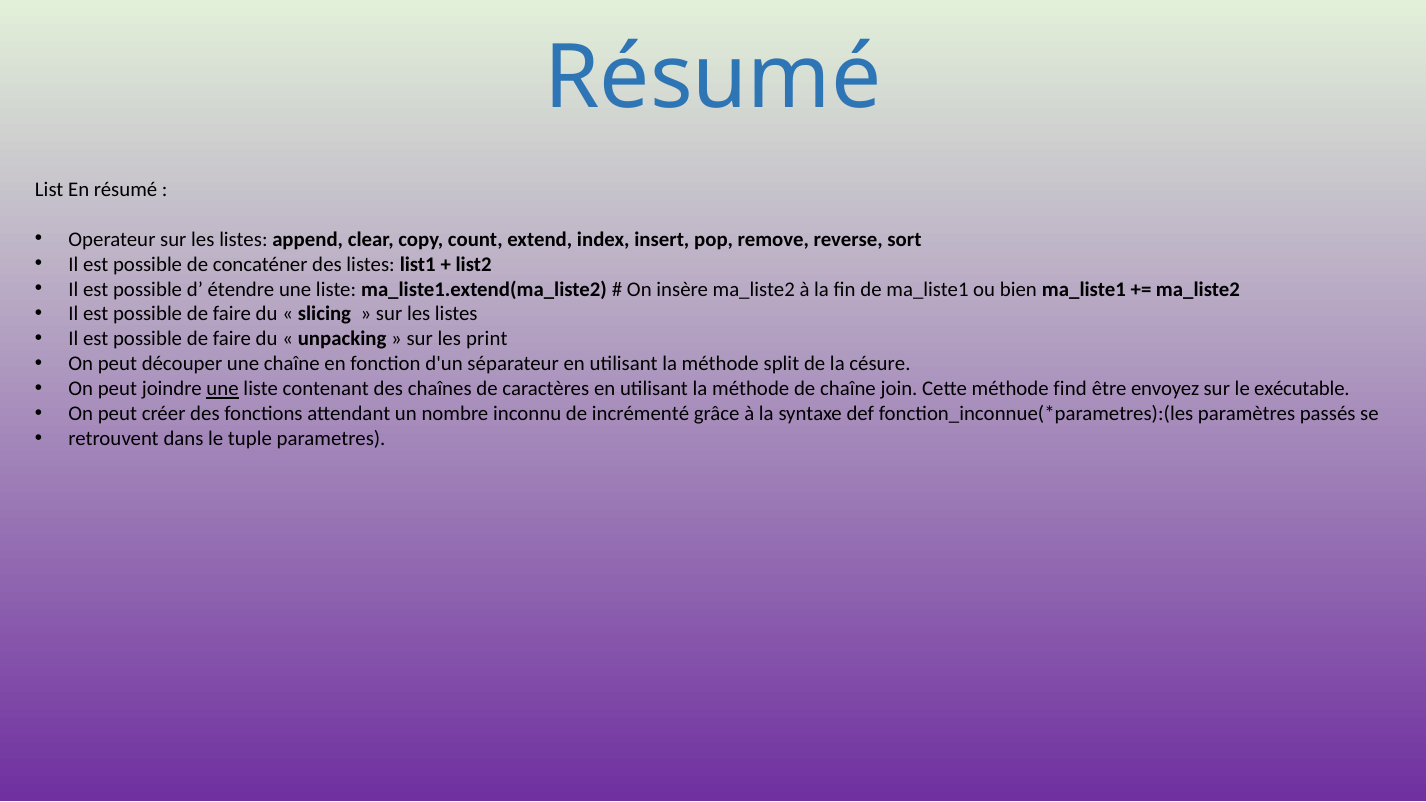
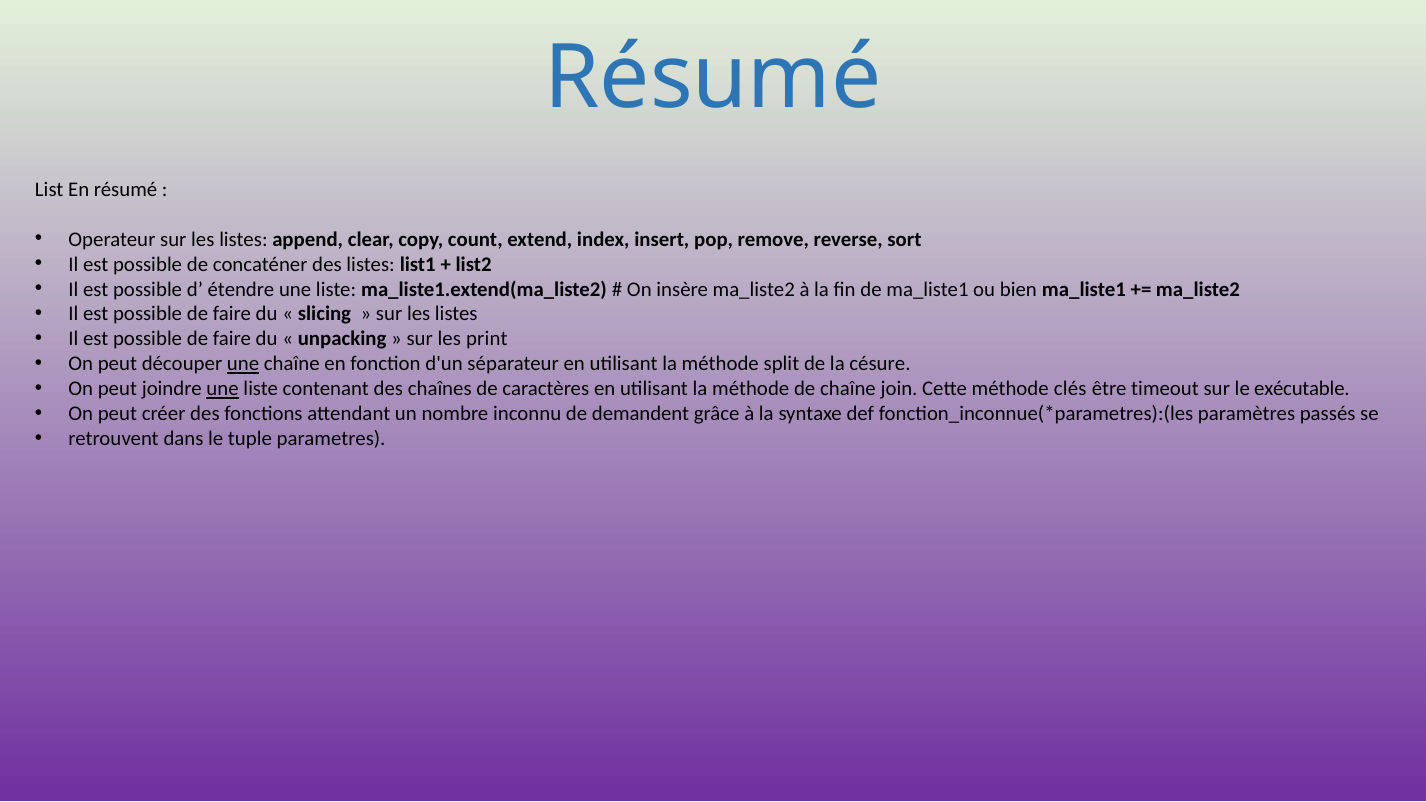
une underline: none -> present (243, 364)
find: find -> clés (1070, 389)
envoyez: envoyez -> timeout (1165, 389)
incrémenté: incrémenté -> demandent (641, 414)
